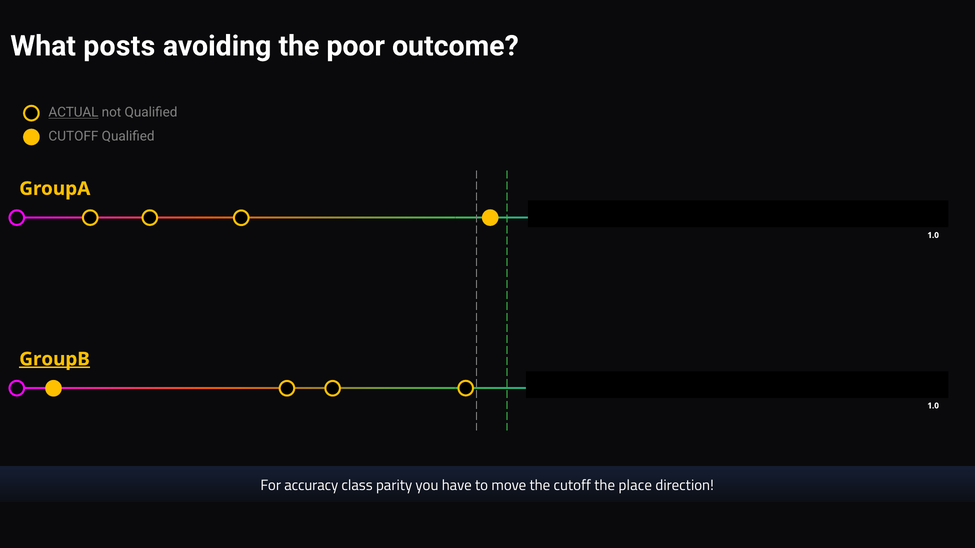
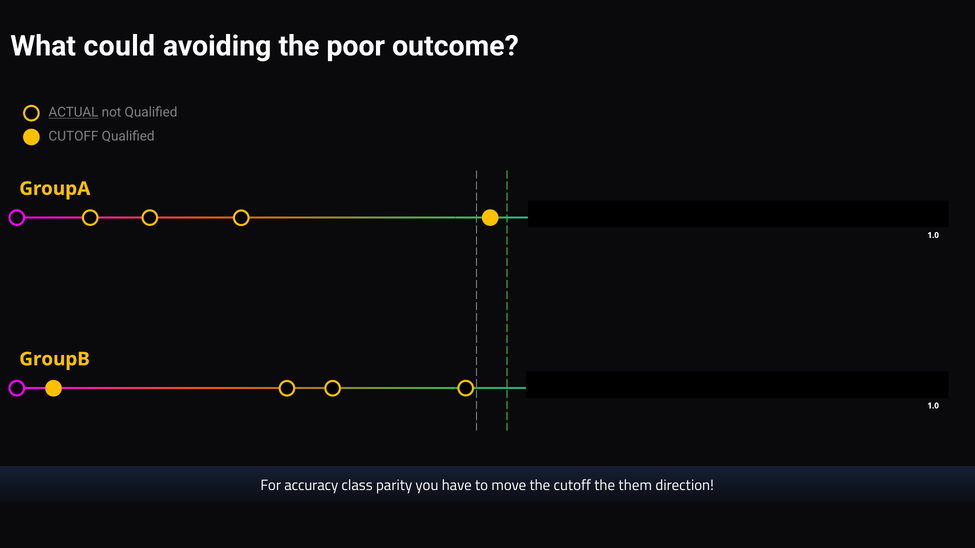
posts: posts -> could (119, 46)
GroupB underline: present -> none (55, 359)
place: place -> them (635, 486)
